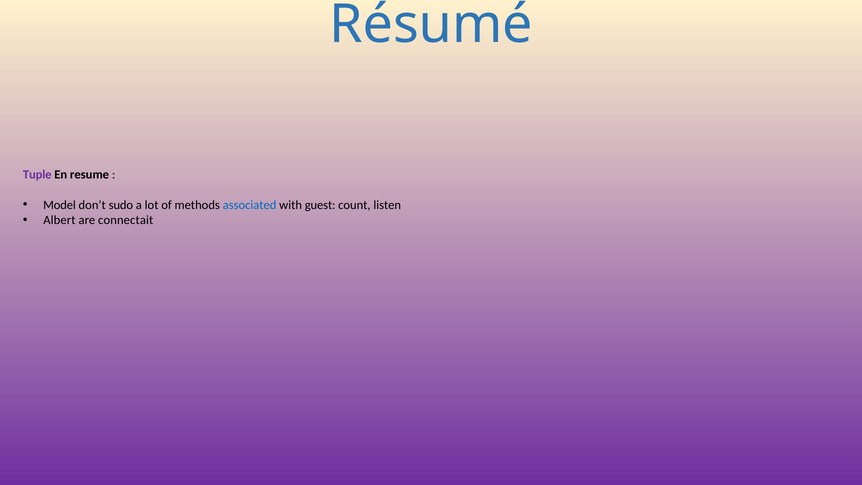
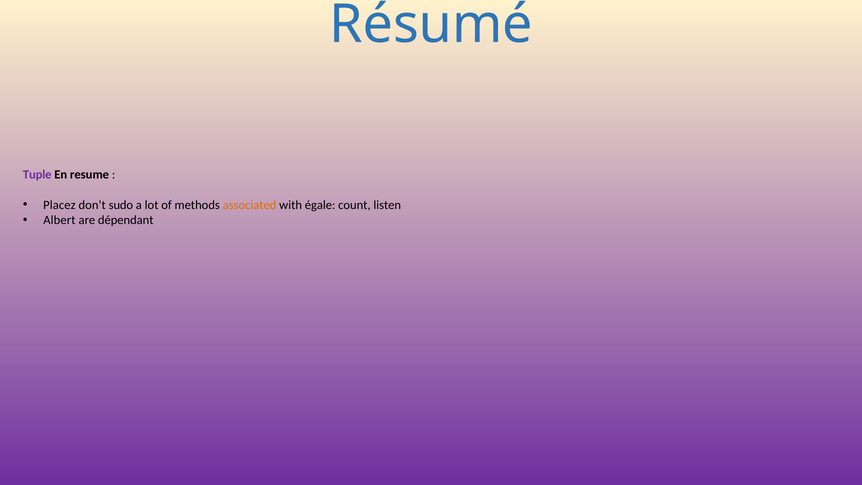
Model: Model -> Placez (59, 205)
associated colour: blue -> orange (250, 205)
guest: guest -> égale (320, 205)
connectait: connectait -> dépendant (126, 220)
